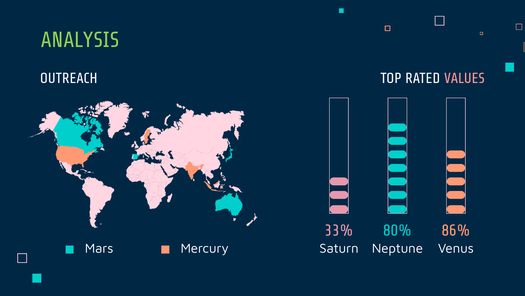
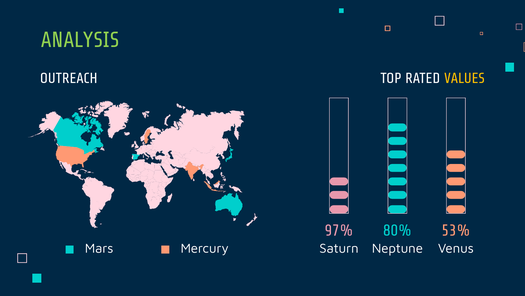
VALUES colour: pink -> yellow (464, 78)
33%: 33% -> 97% (339, 230)
86%: 86% -> 53% (456, 230)
